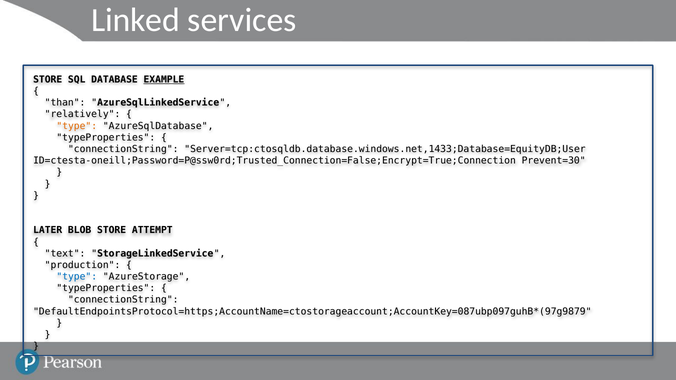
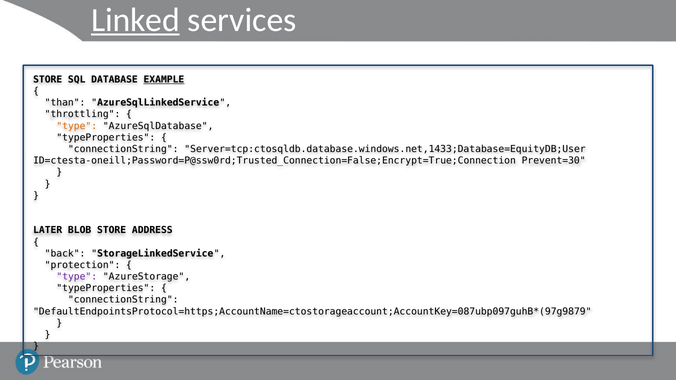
Linked underline: none -> present (136, 20)
relatively: relatively -> throttling (83, 114)
ATTEMPT: ATTEMPT -> ADDRESS (152, 230)
text: text -> back (65, 254)
production: production -> protection (83, 265)
type colour: blue -> purple (77, 277)
